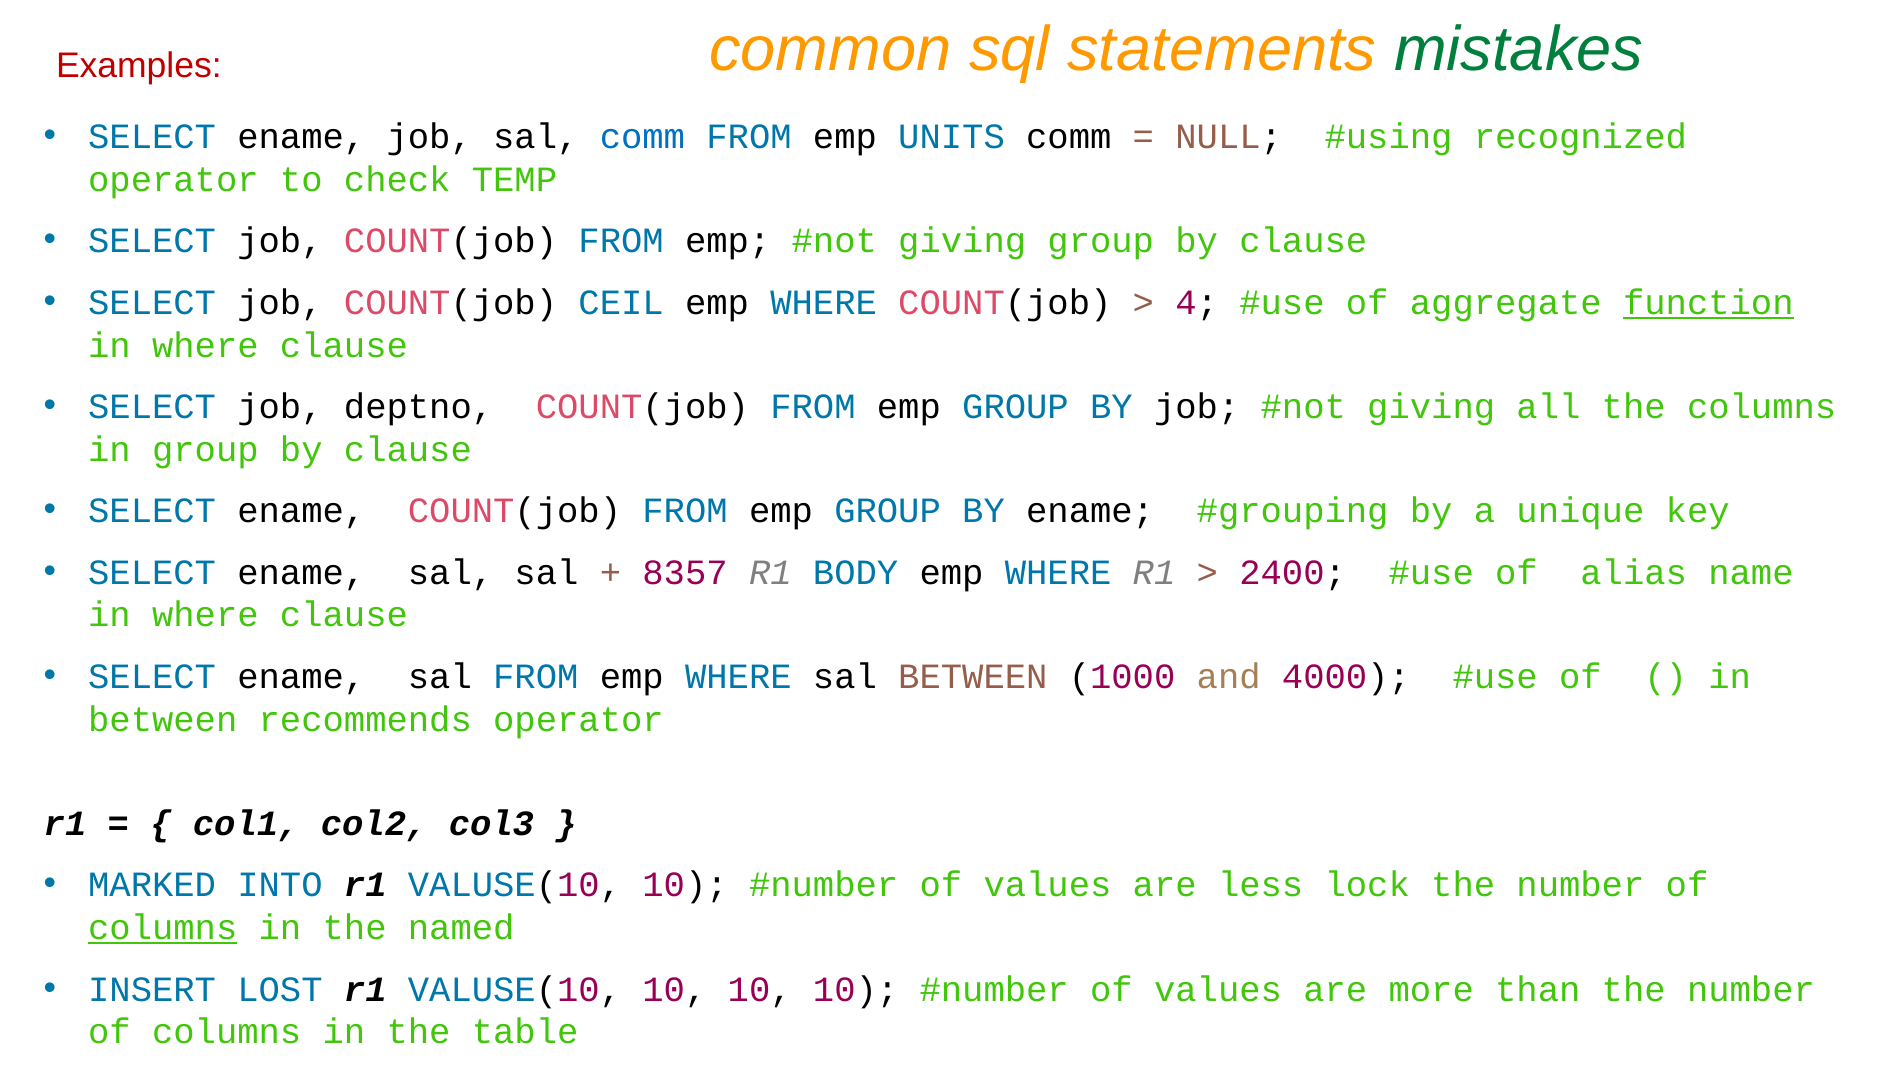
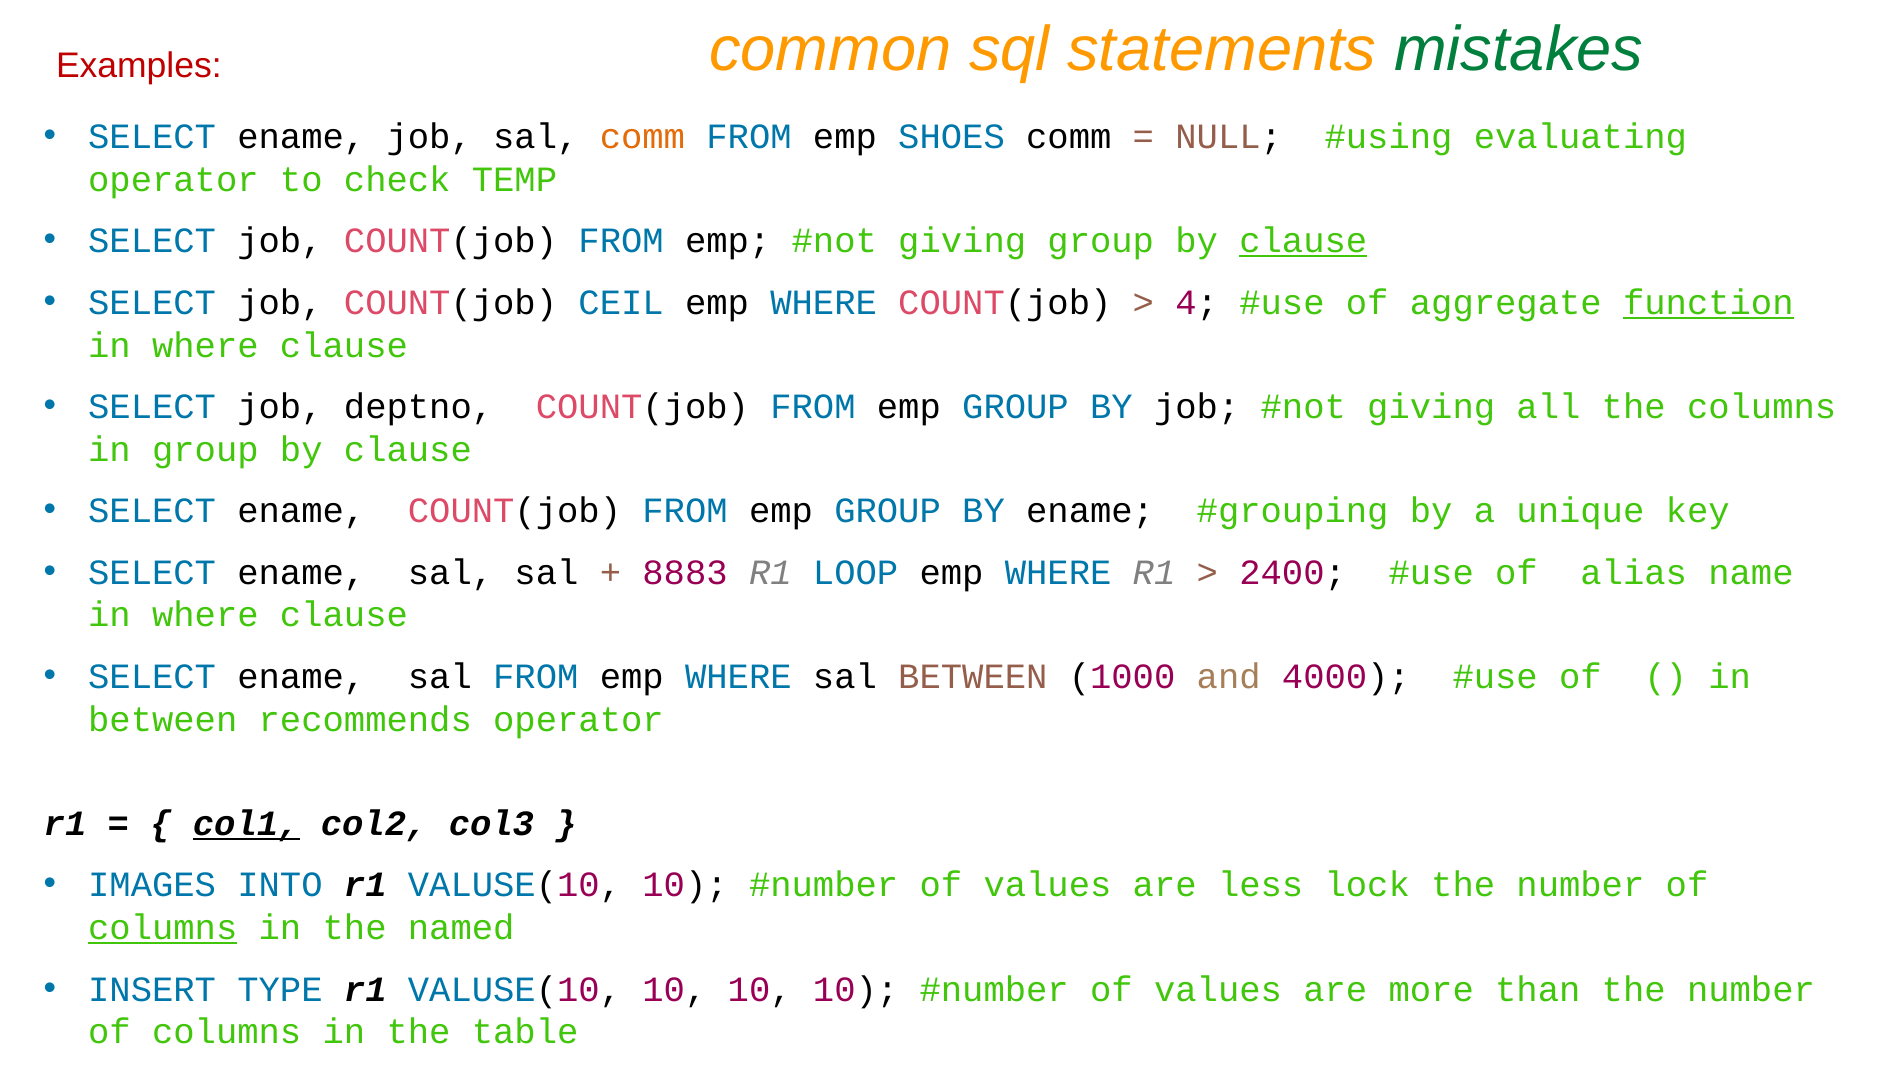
comm colour: blue -> orange (642, 137)
UNITS: UNITS -> SHOES (952, 137)
recognized: recognized -> evaluating (1580, 137)
clause underline: none -> present (1303, 241)
8357: 8357 -> 8883 (685, 573)
BODY: BODY -> LOOP (856, 573)
col1 underline: none -> present (246, 824)
MARKED: MARKED -> IMAGES (152, 885)
LOST: LOST -> TYPE (280, 989)
